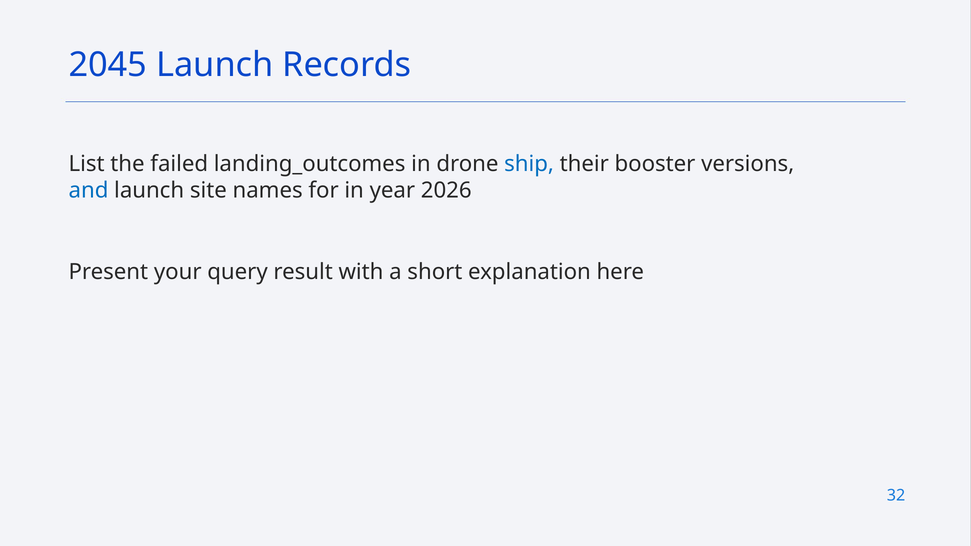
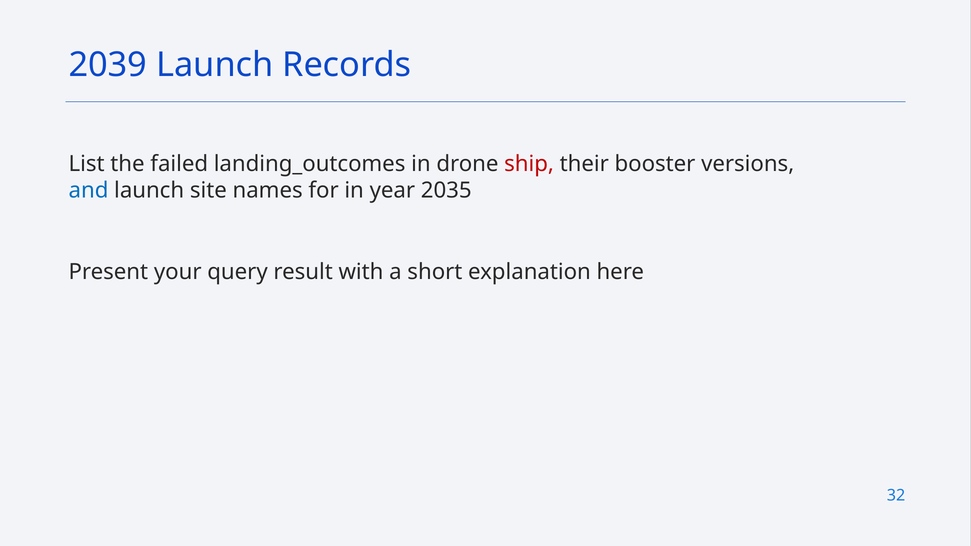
2045: 2045 -> 2039 (108, 65)
ship colour: blue -> red (529, 164)
2026: 2026 -> 2035 (446, 191)
